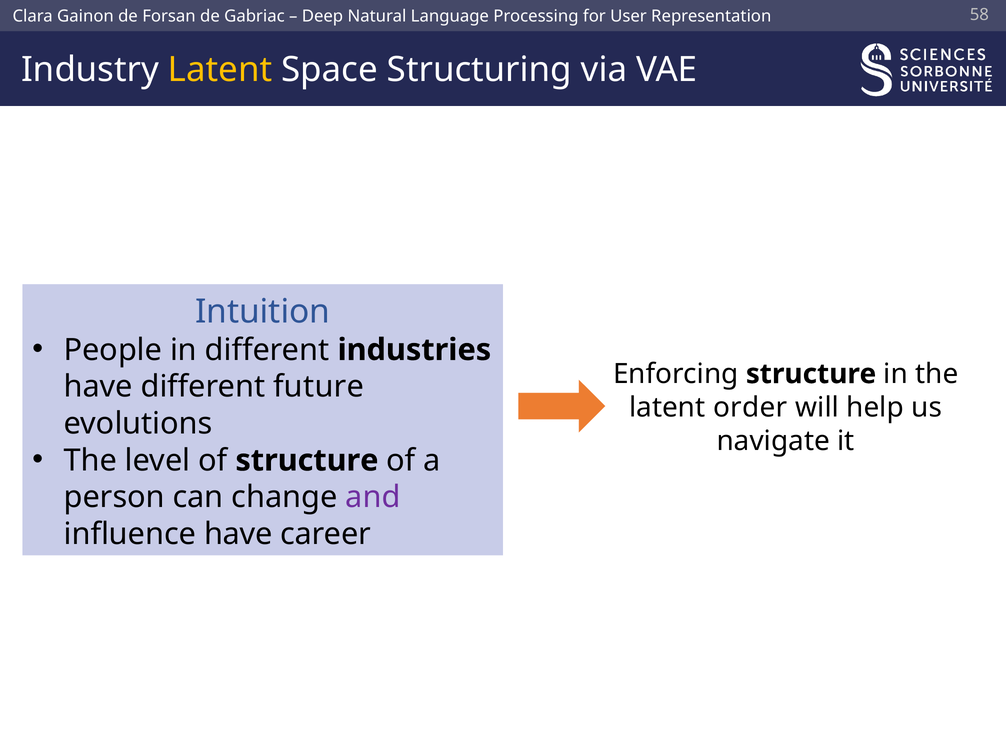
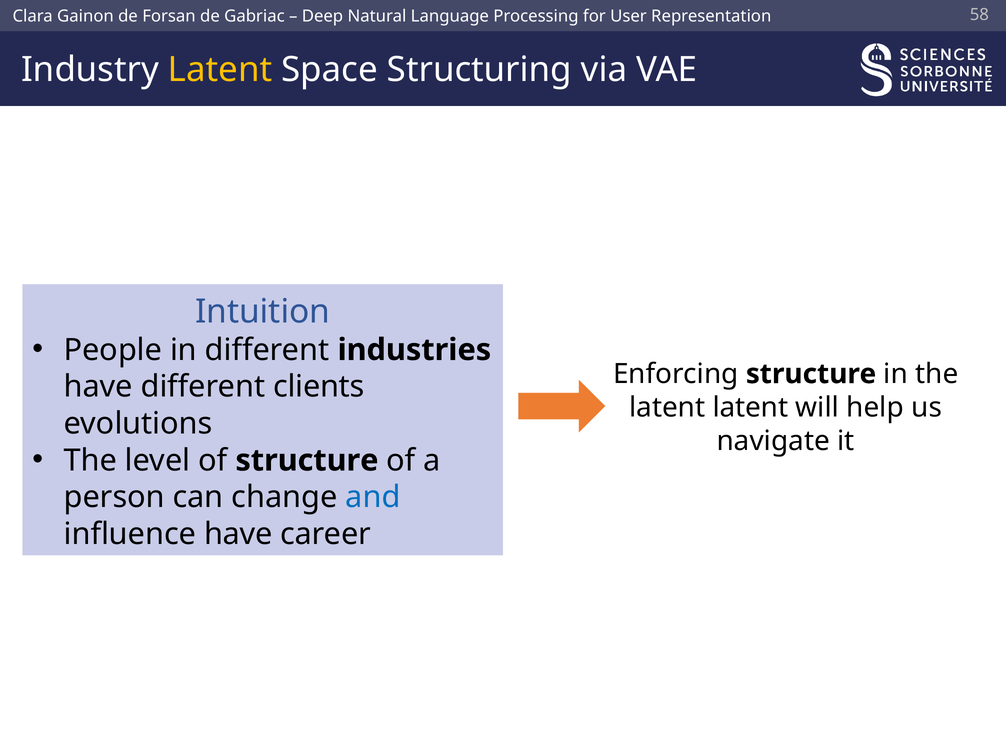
future: future -> clients (319, 387)
latent order: order -> latent (750, 408)
and colour: purple -> blue (373, 498)
